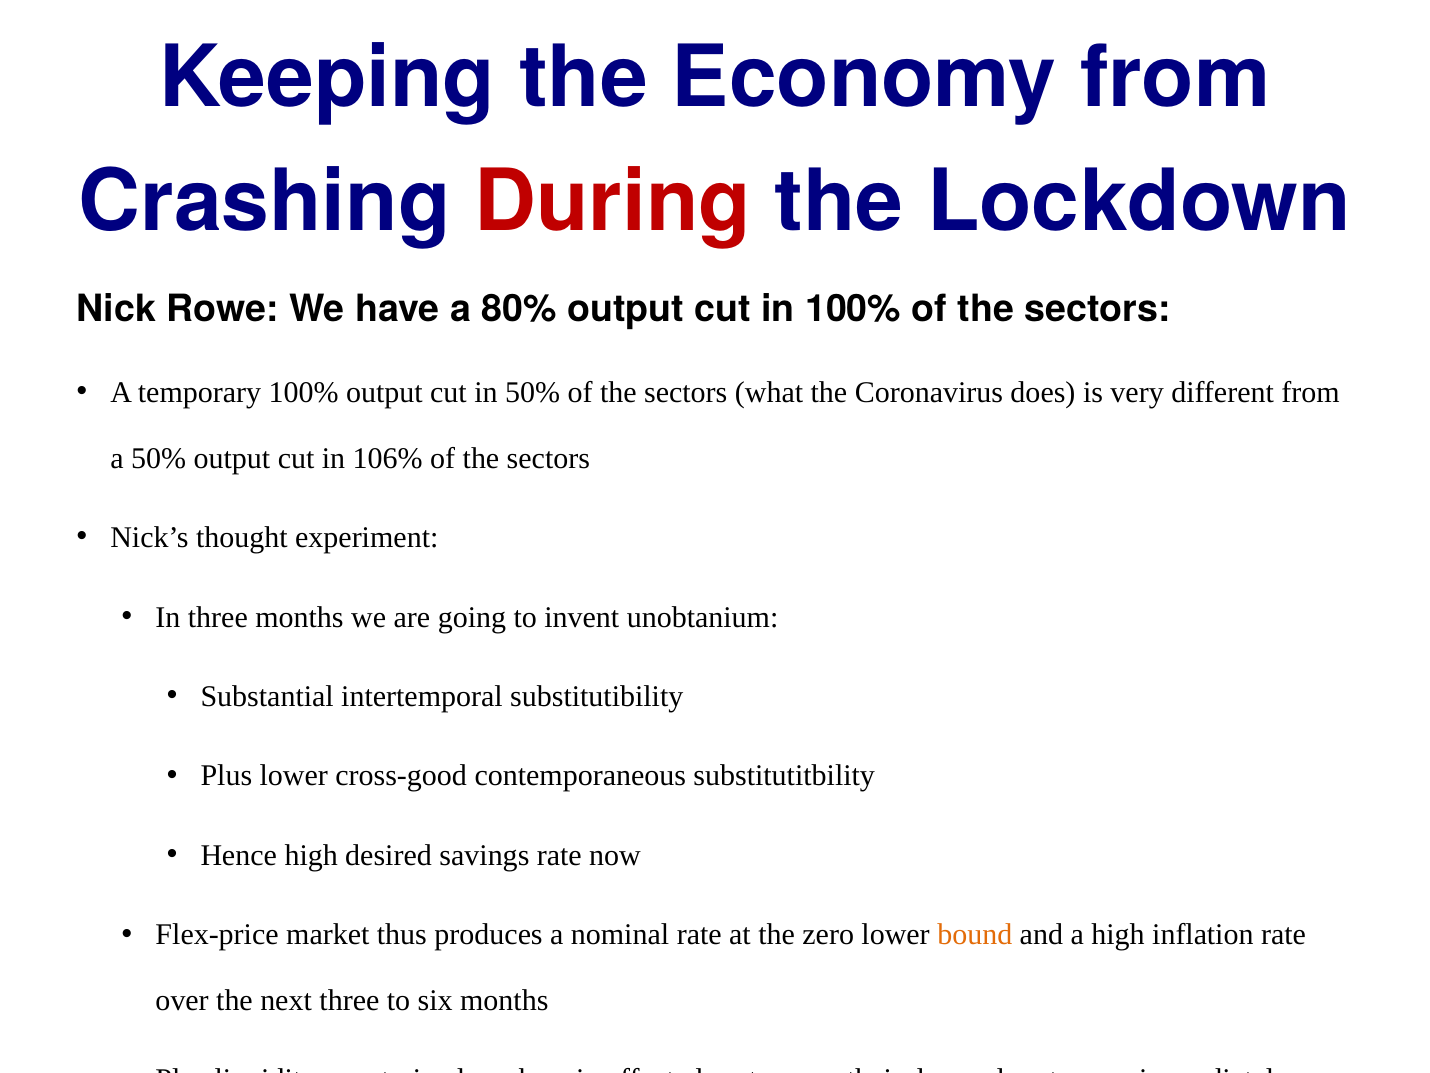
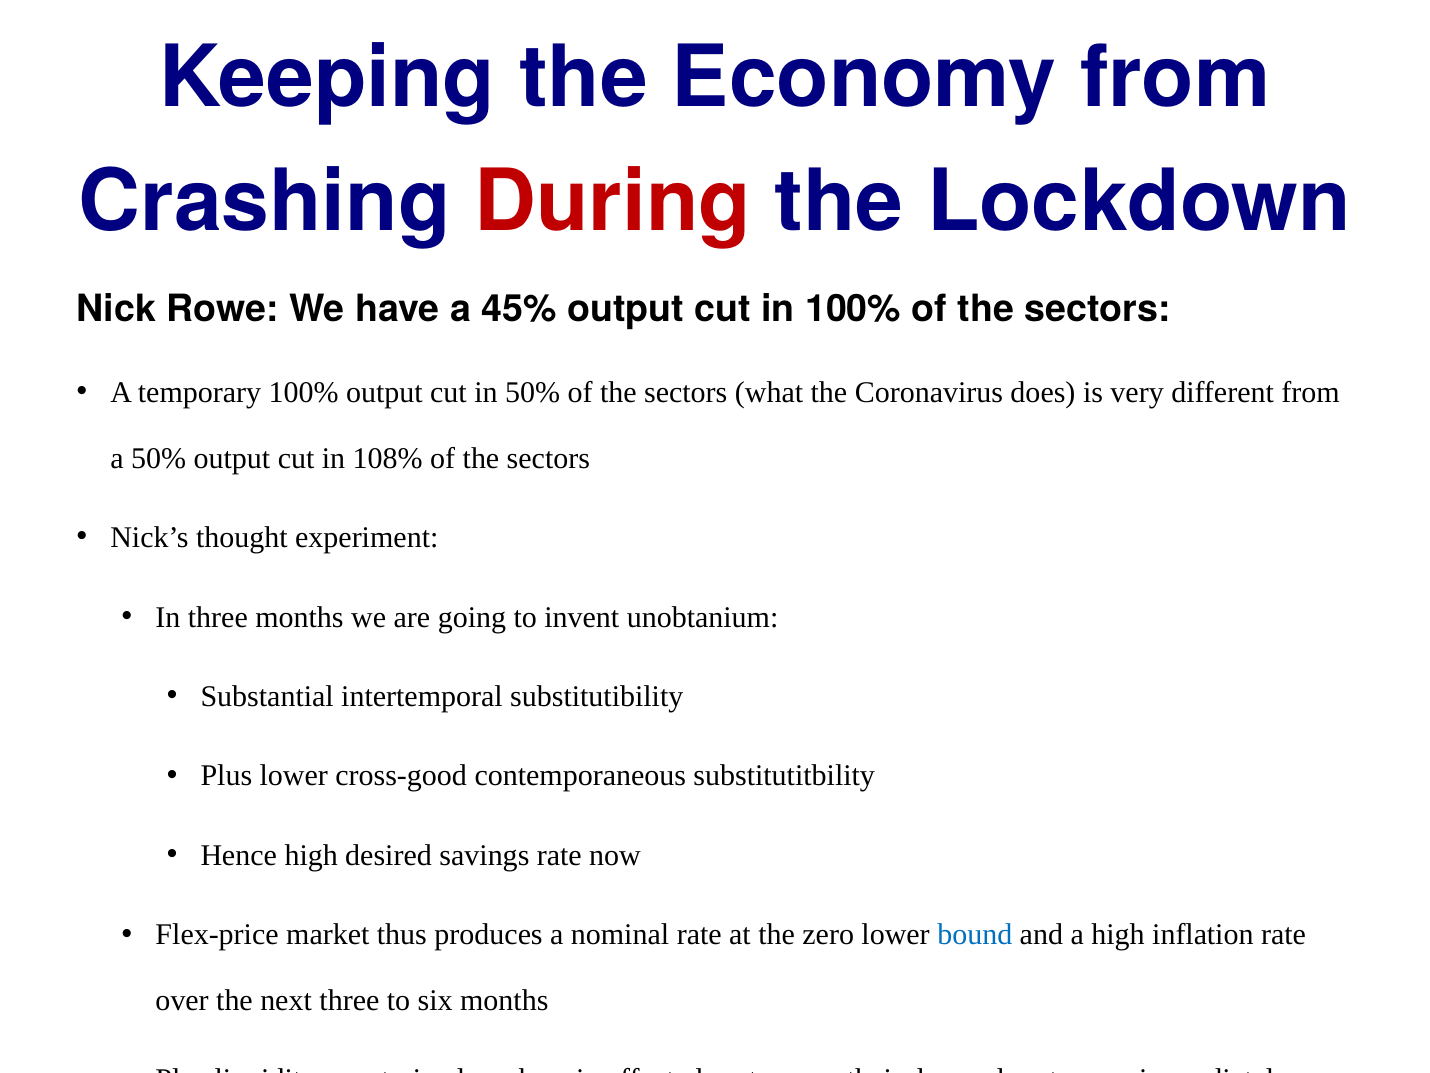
80%: 80% -> 45% (519, 309)
106%: 106% -> 108% (388, 458)
bound colour: orange -> blue (975, 935)
